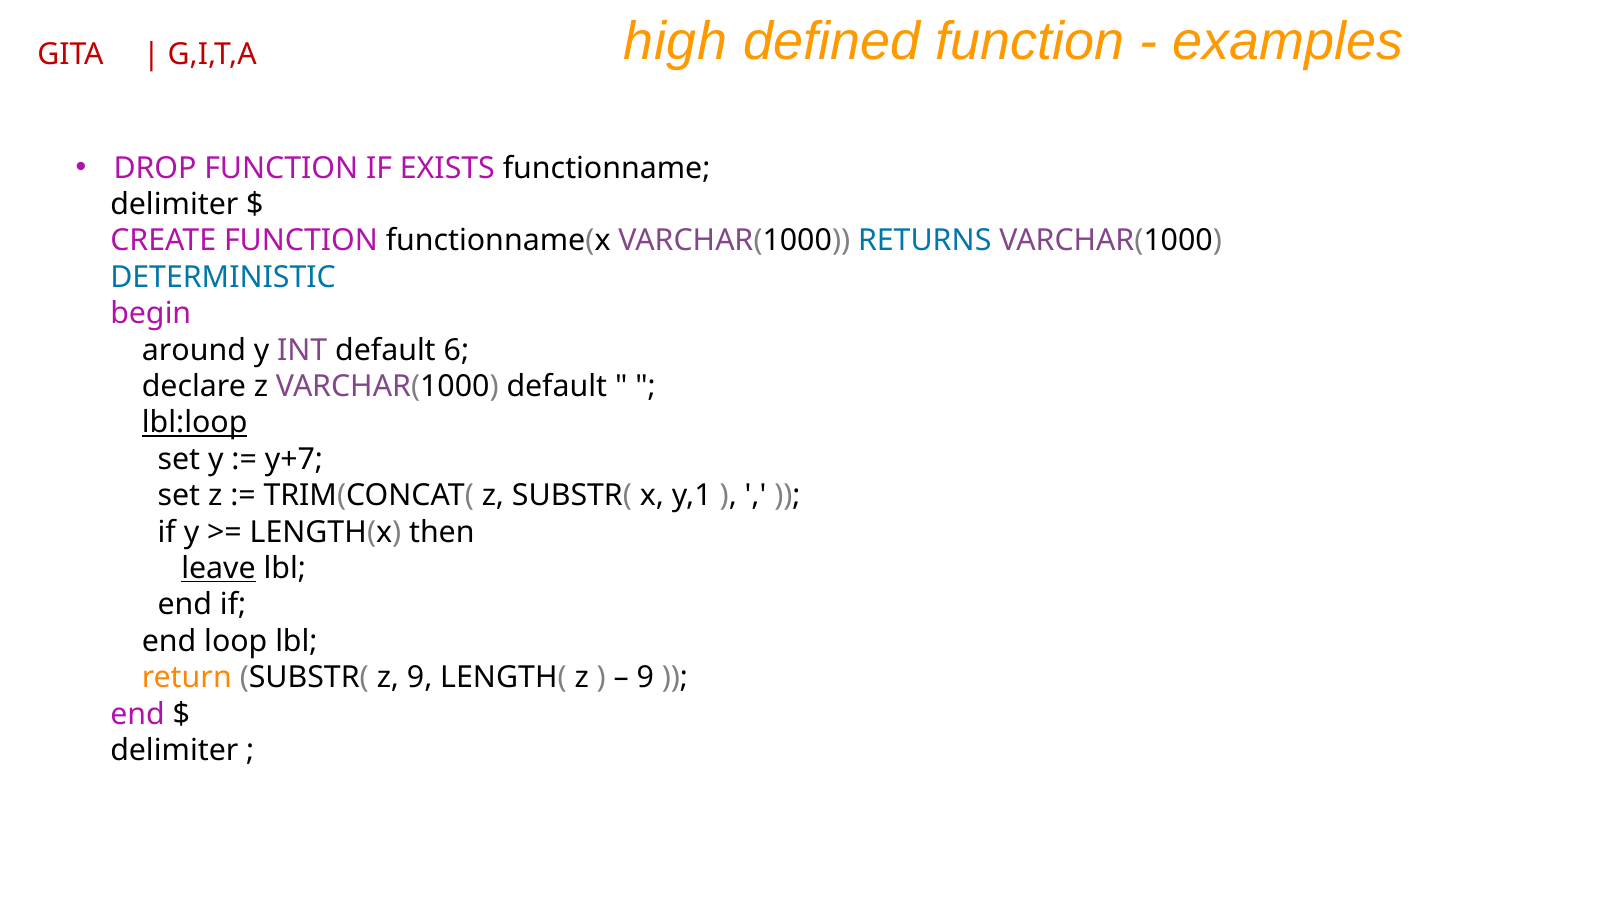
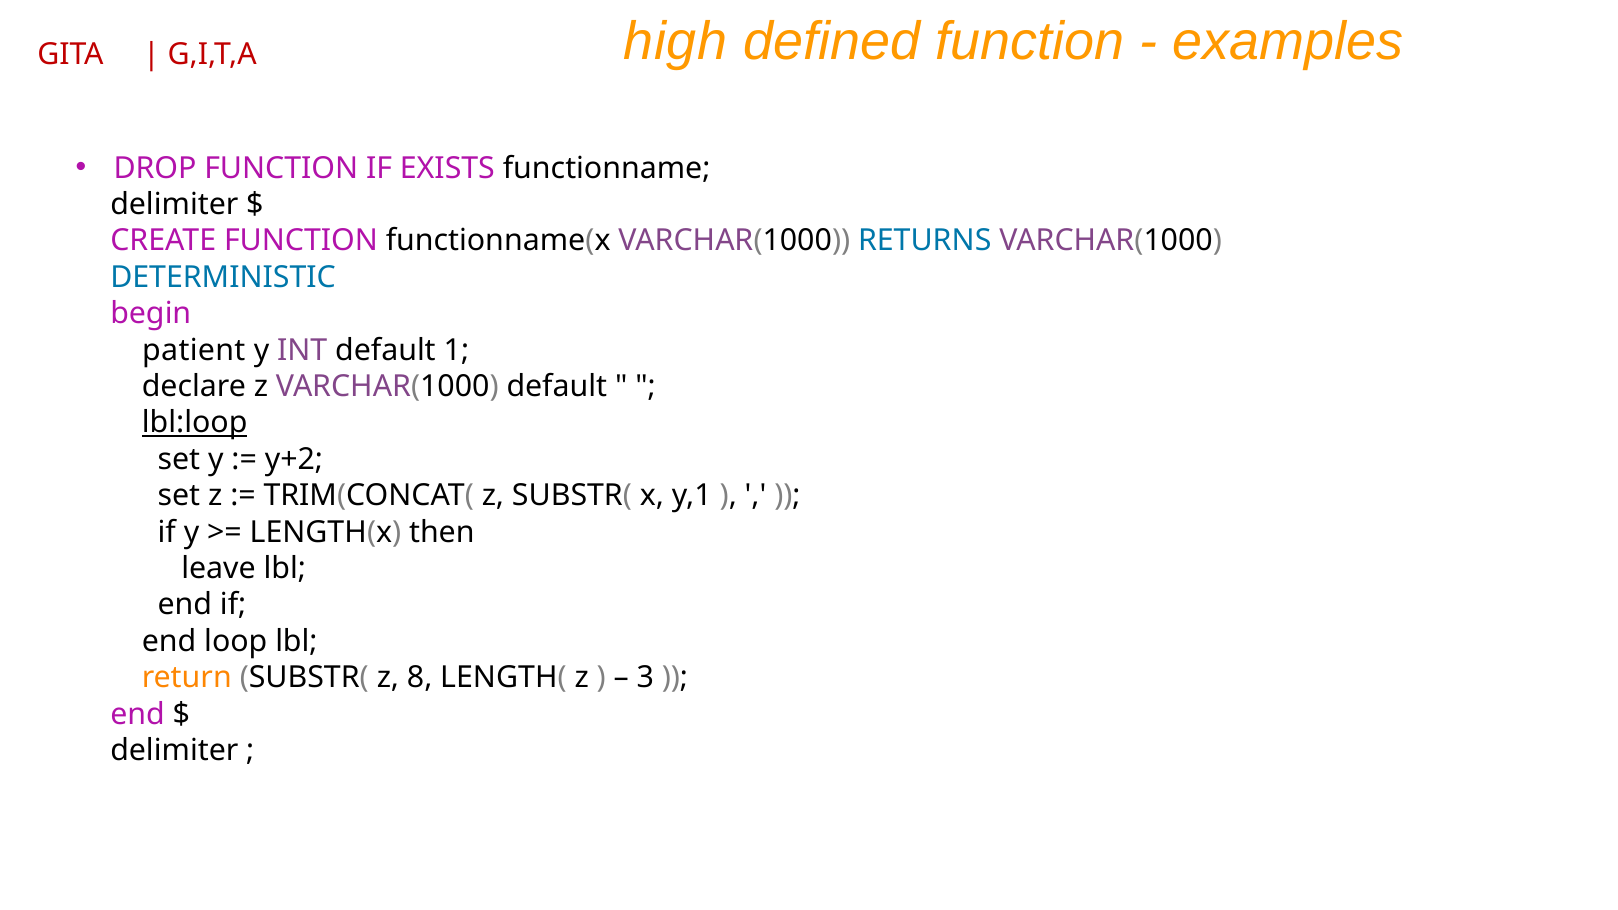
around: around -> patient (194, 350)
6: 6 -> 1 (456, 350)
y+7: y+7 -> y+2 (294, 459)
leave underline: present -> none (219, 569)
z 9: 9 -> 8 (420, 678)
9: 9 -> 3 (645, 678)
